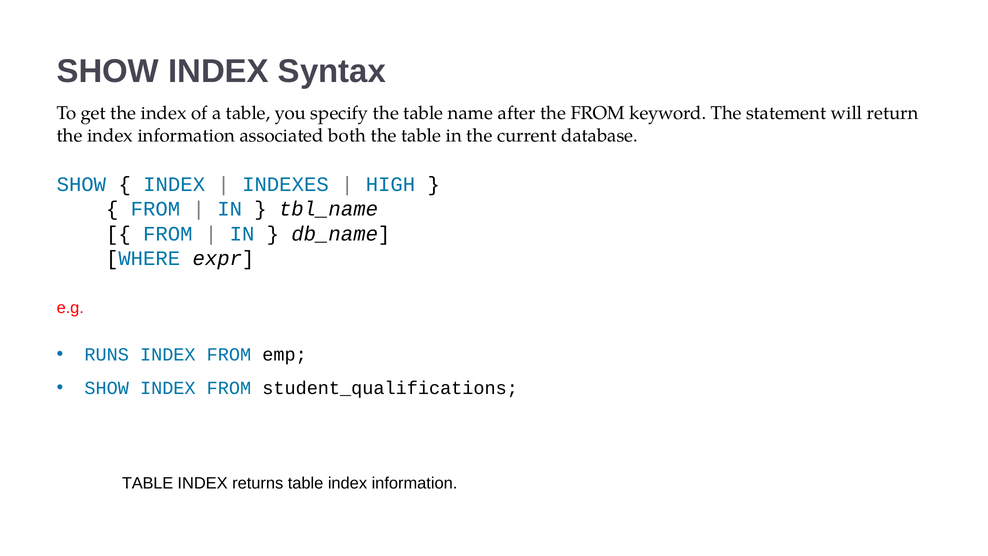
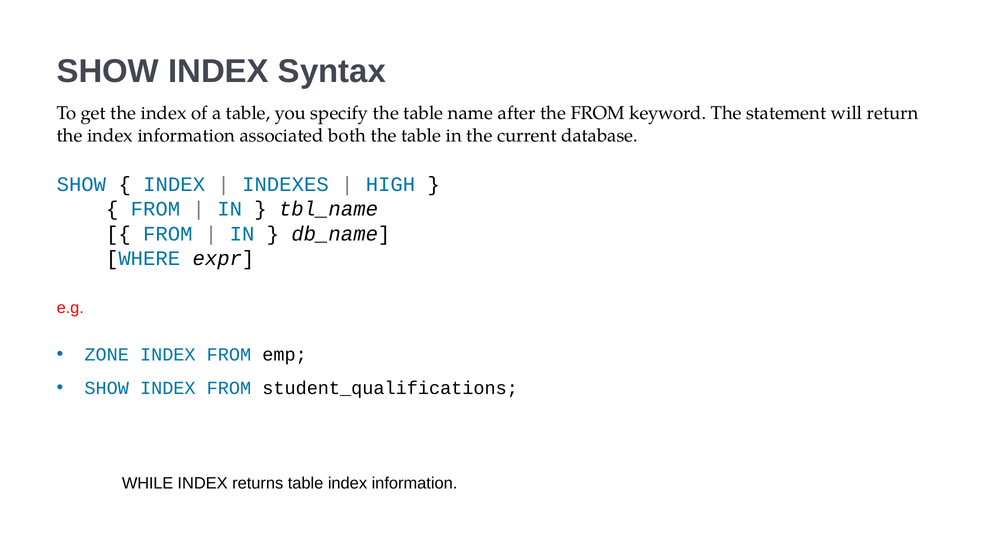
RUNS: RUNS -> ZONE (107, 355)
TABLE: TABLE -> WHILE (148, 483)
